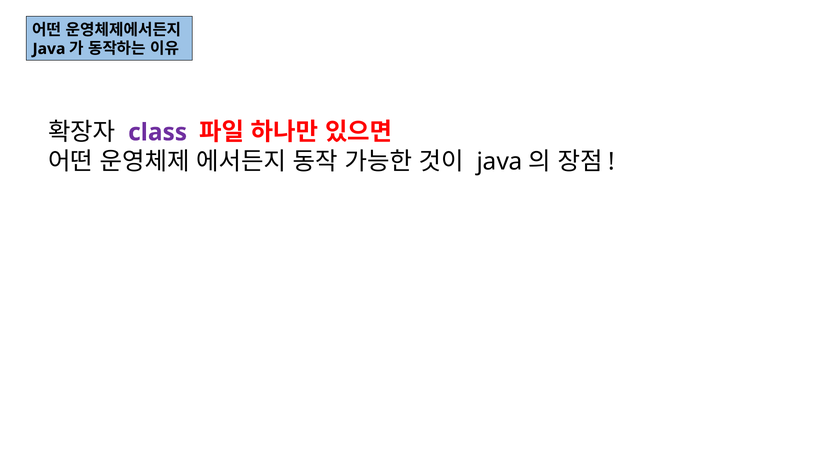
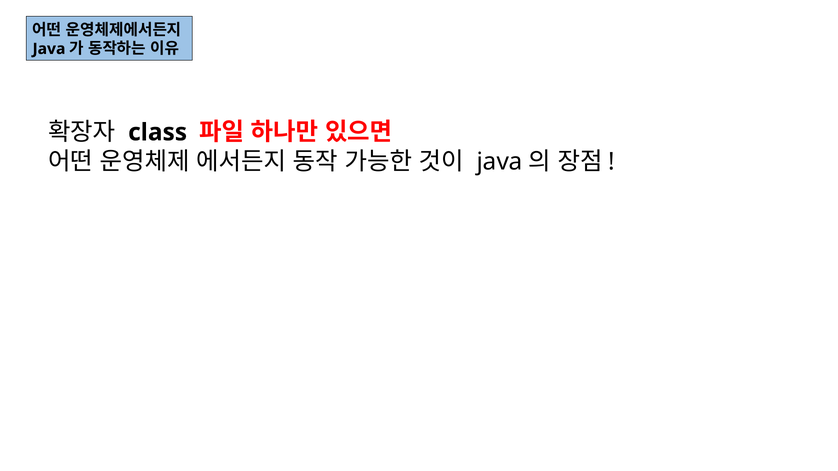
class colour: purple -> black (158, 132)
